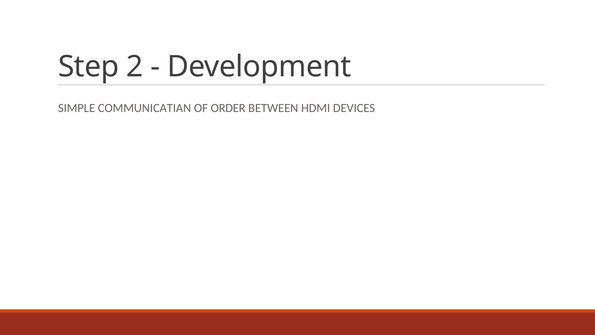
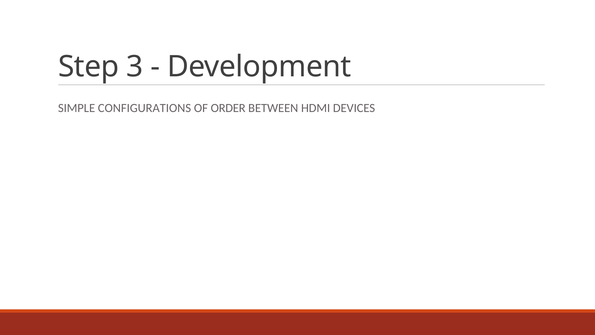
2: 2 -> 3 (135, 67)
COMMUNICATIAN: COMMUNICATIAN -> CONFIGURATIONS (144, 108)
